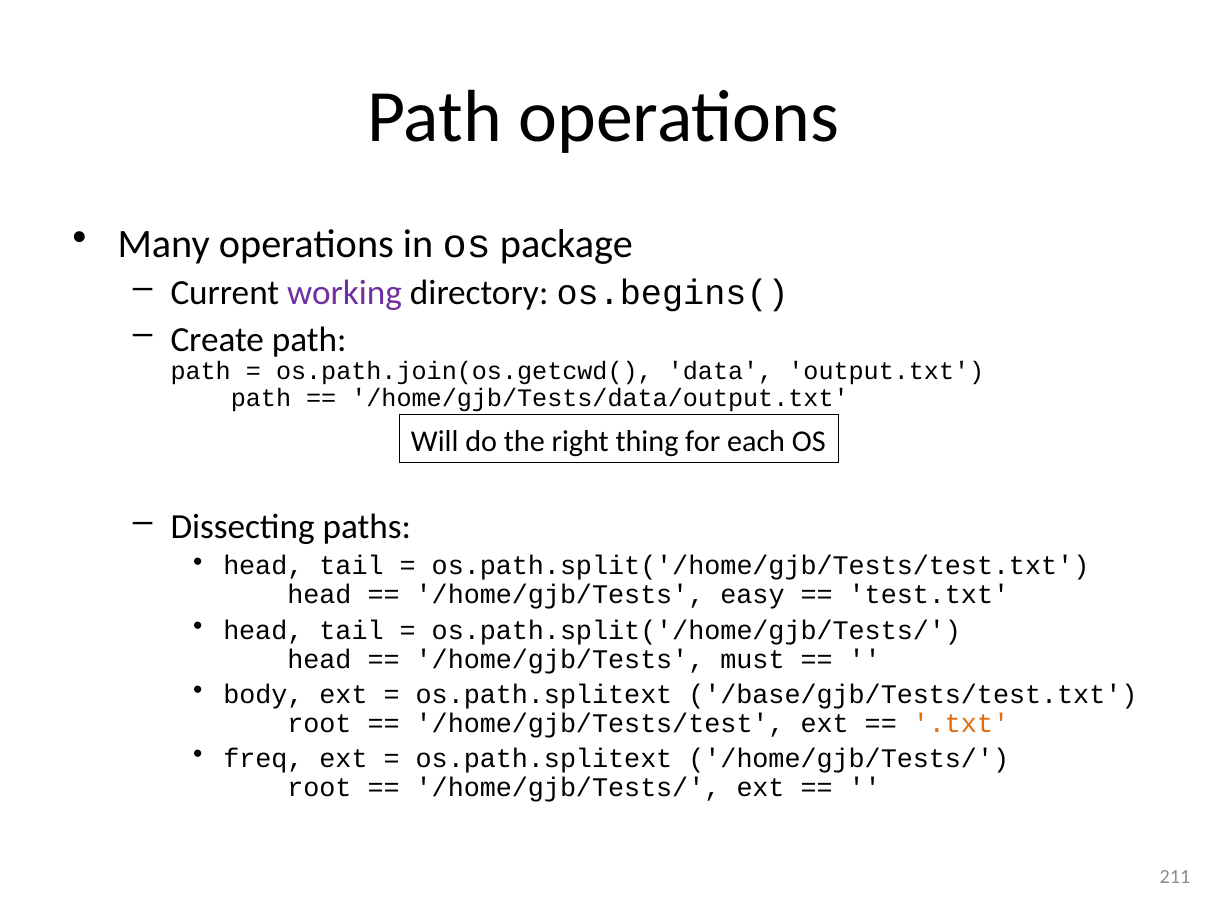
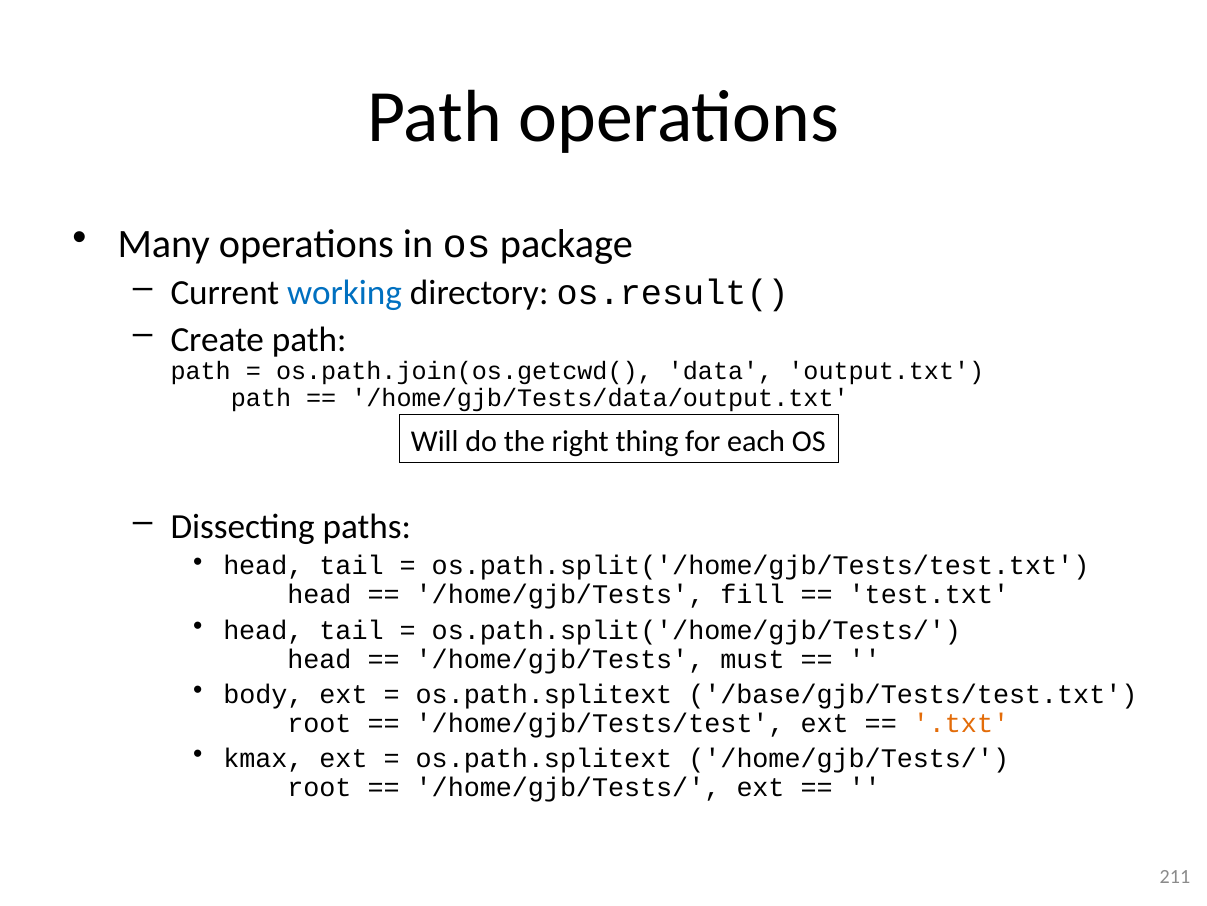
working colour: purple -> blue (344, 293)
os.begins(: os.begins( -> os.result( (673, 293)
easy: easy -> fill (753, 595)
freq: freq -> kmax (263, 758)
